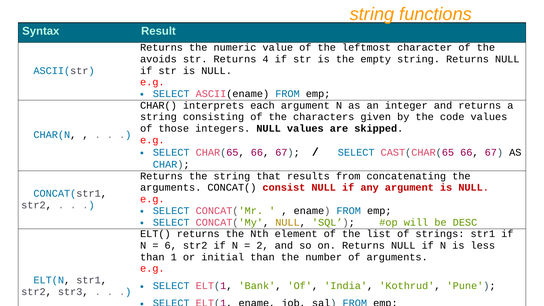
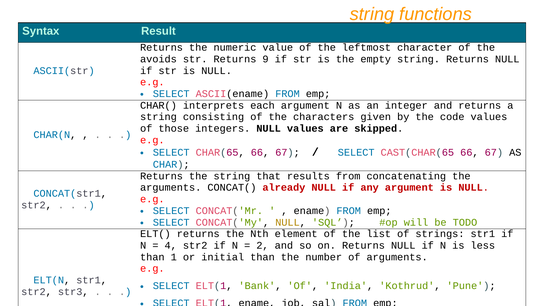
4: 4 -> 9 (266, 59)
consist: consist -> already (284, 188)
DESC: DESC -> TODO (465, 222)
6: 6 -> 4 (171, 245)
